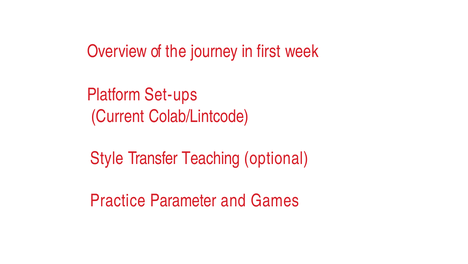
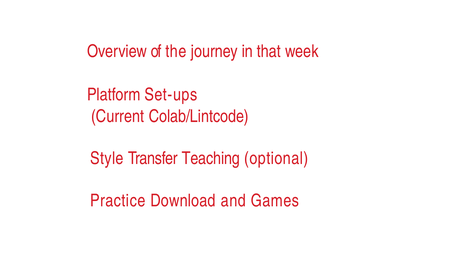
first: first -> that (269, 51)
Parameter: Parameter -> Download (183, 200)
